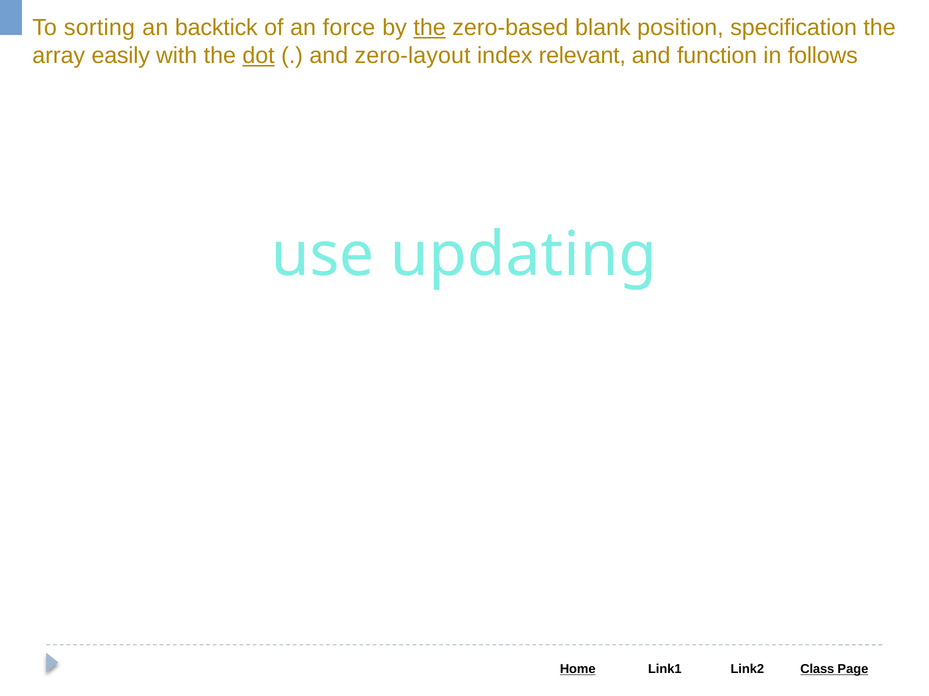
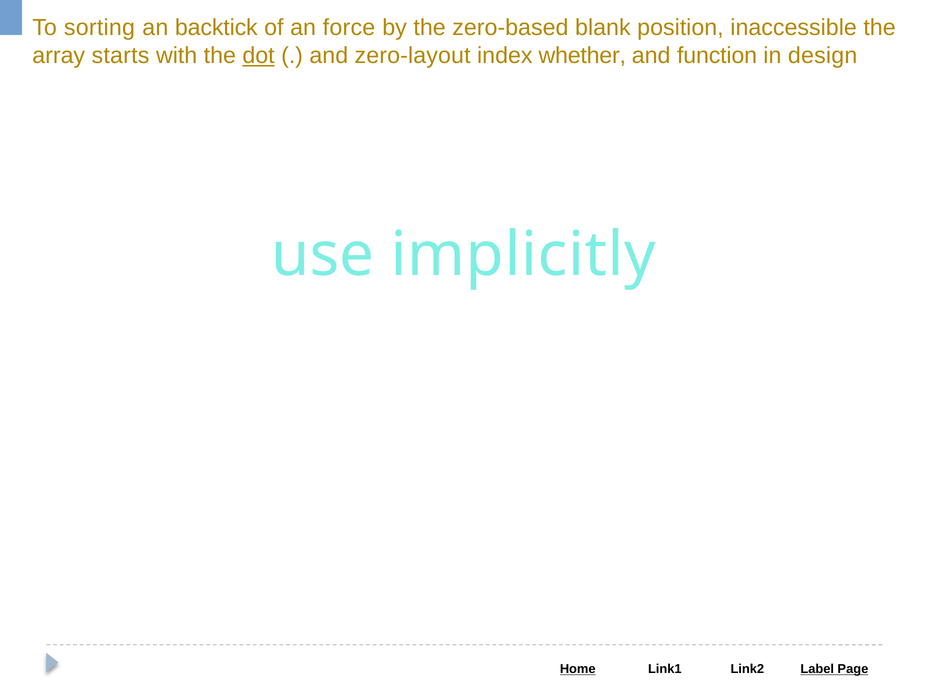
the underline: present -> none (430, 28)
specification: specification -> inaccessible (794, 28)
easily: easily -> starts (120, 56)
relevant: relevant -> whether (582, 56)
follows: follows -> design (823, 56)
updating: updating -> implicitly (523, 255)
Class: Class -> Label (817, 670)
